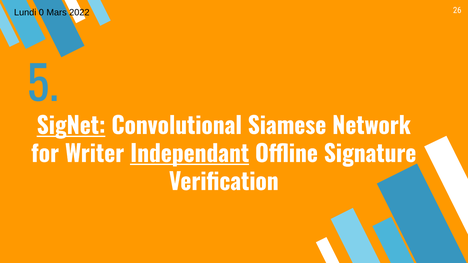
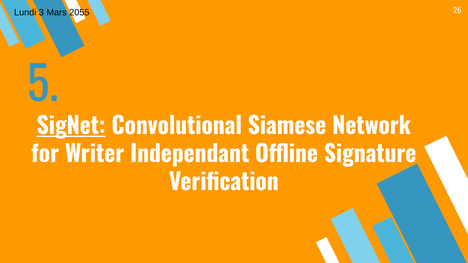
0: 0 -> 3 (41, 12)
2022: 2022 -> 2055 (79, 12)
Independant underline: present -> none (190, 154)
